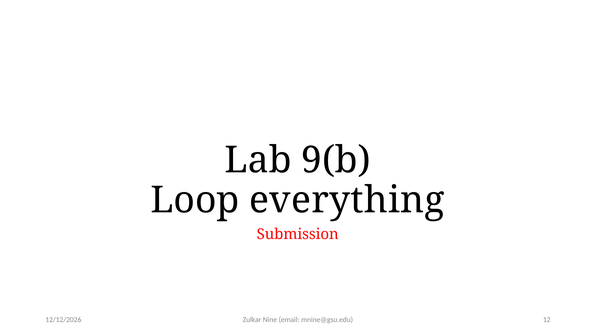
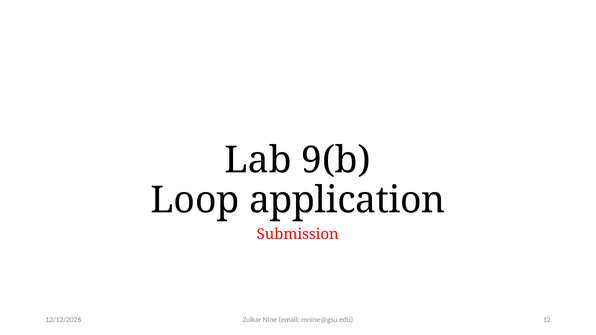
everything: everything -> application (347, 200)
